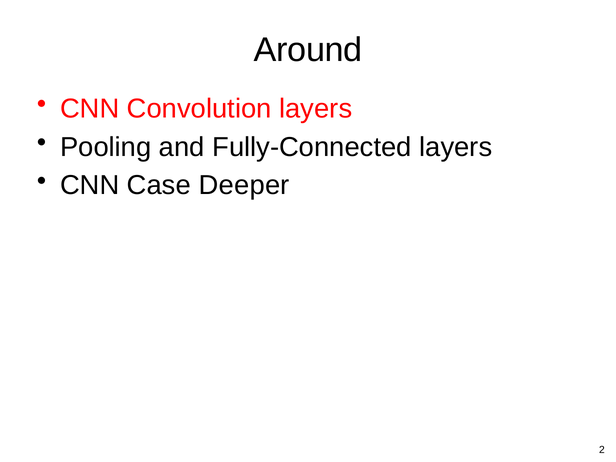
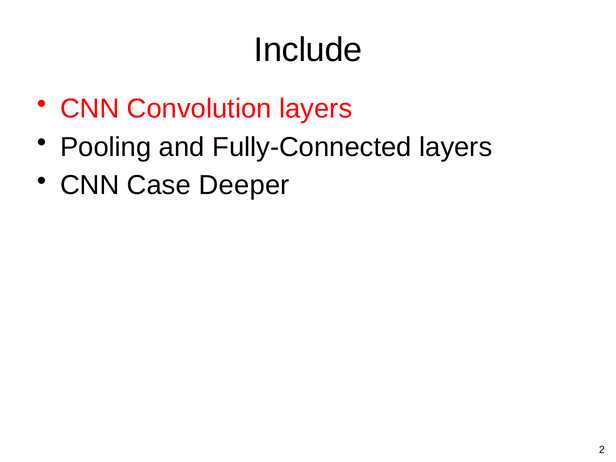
Around: Around -> Include (308, 50)
